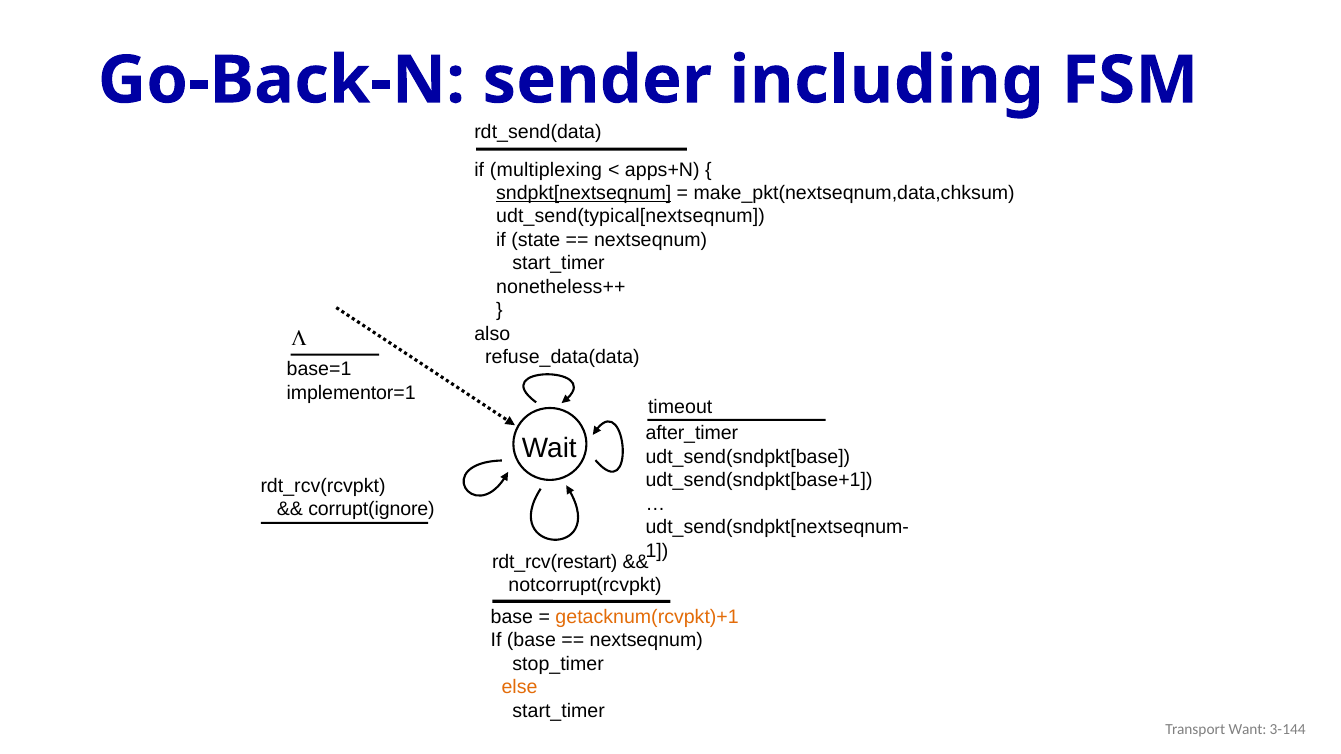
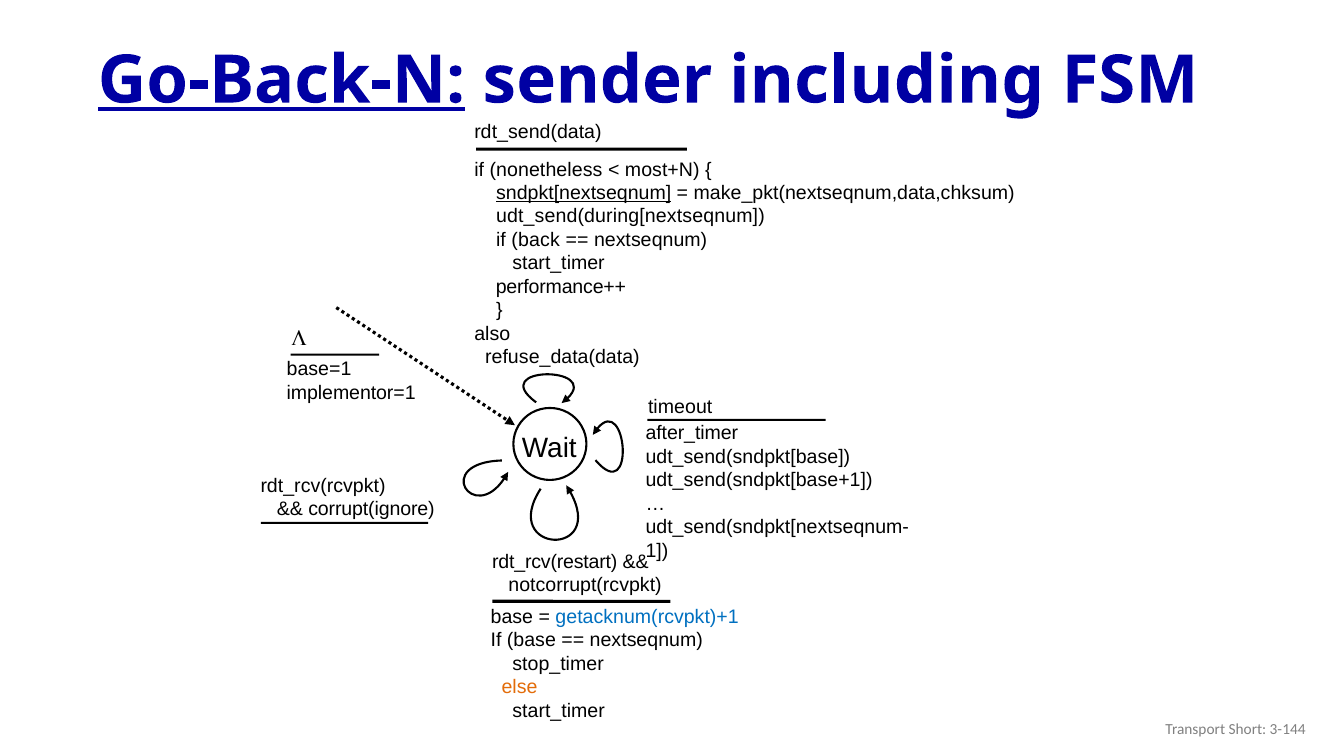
Go-Back-N underline: none -> present (281, 80)
multiplexing: multiplexing -> nonetheless (546, 170)
apps+N: apps+N -> most+N (662, 170)
udt_send(typical[nextseqnum: udt_send(typical[nextseqnum -> udt_send(during[nextseqnum (630, 217)
state: state -> back (536, 240)
nonetheless++: nonetheless++ -> performance++ (561, 287)
getacknum(rcvpkt)+1 colour: orange -> blue (647, 617)
Want: Want -> Short (1247, 729)
